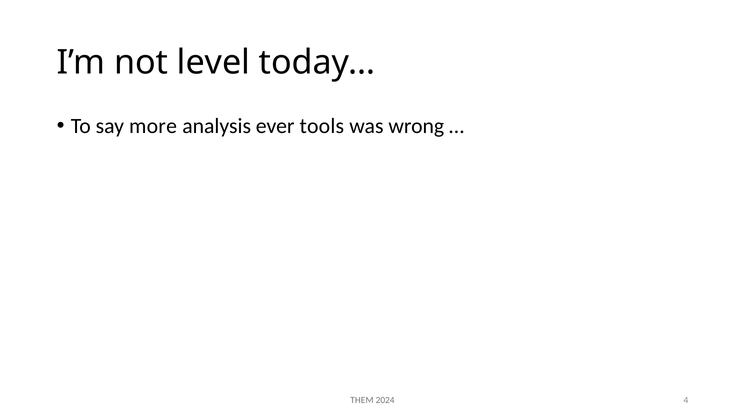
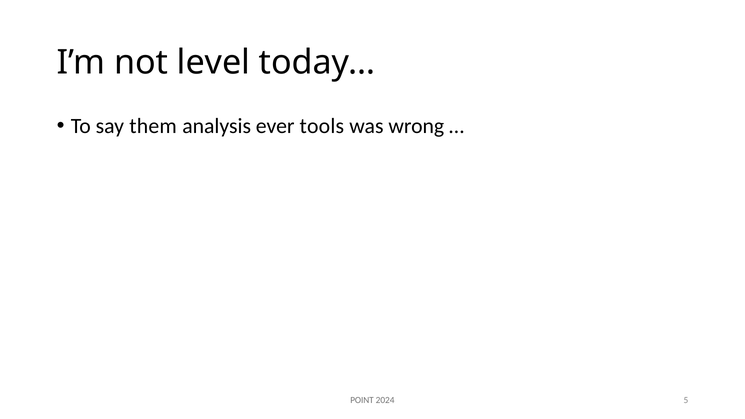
say more: more -> them (153, 126)
THEM: THEM -> POINT (362, 400)
4: 4 -> 5 (686, 400)
